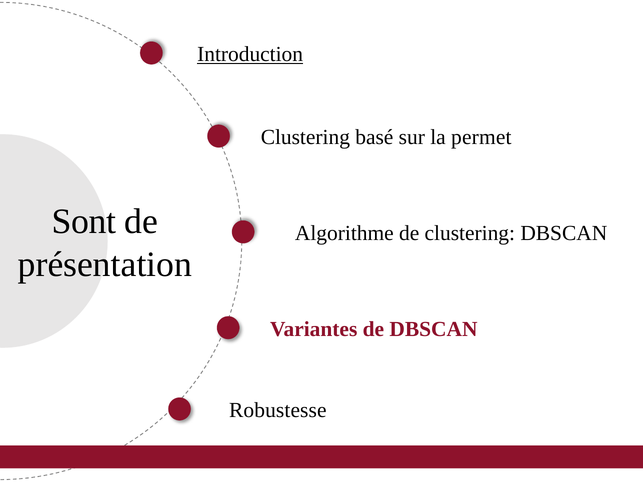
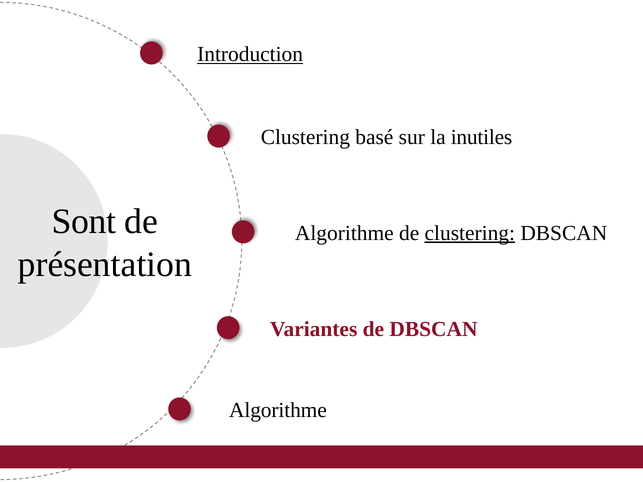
permet: permet -> inutiles (482, 137)
clustering underline: none -> present (470, 233)
Robustesse: Robustesse -> Algorithme (278, 410)
